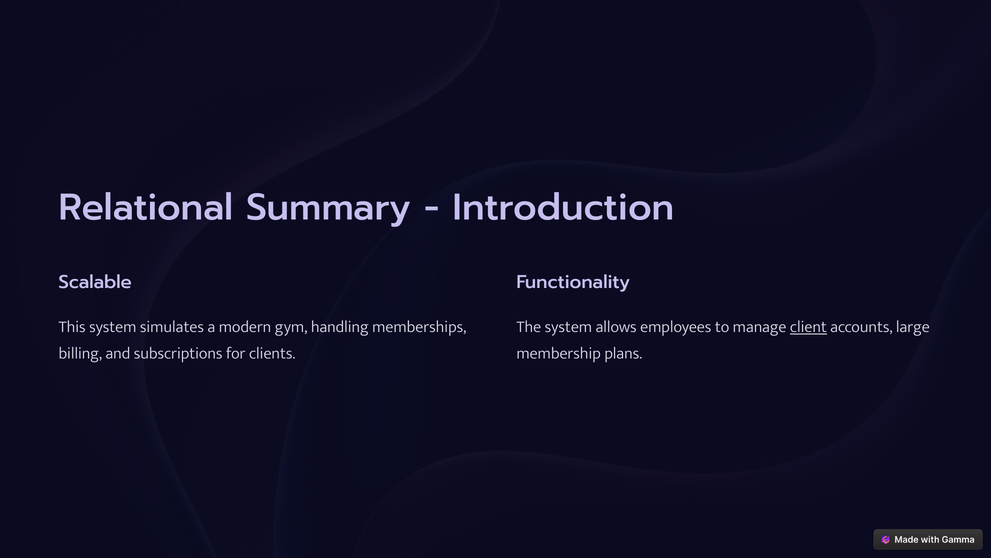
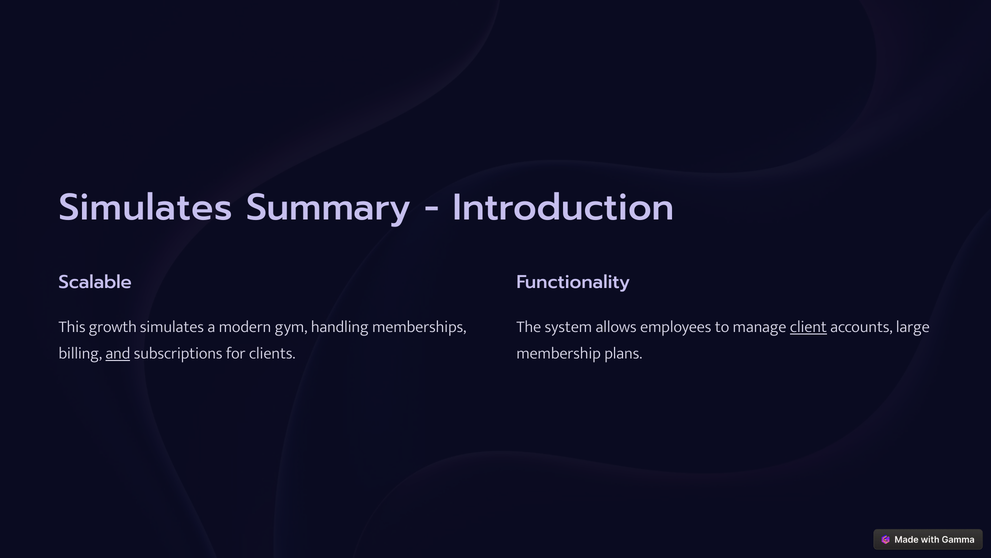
Relational: Relational -> Simulates (146, 207)
This system: system -> growth (113, 327)
and underline: none -> present (118, 353)
